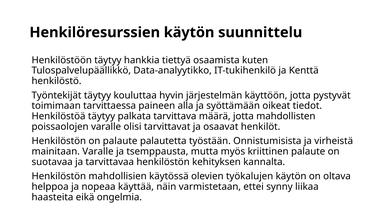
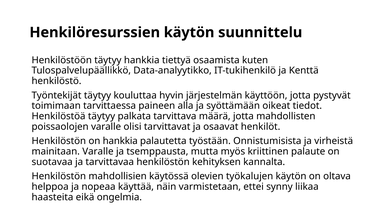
on palaute: palaute -> hankkia (120, 141)
